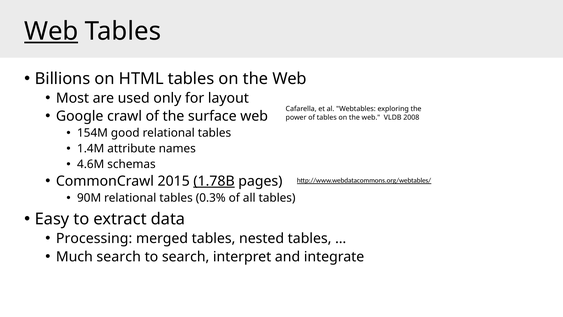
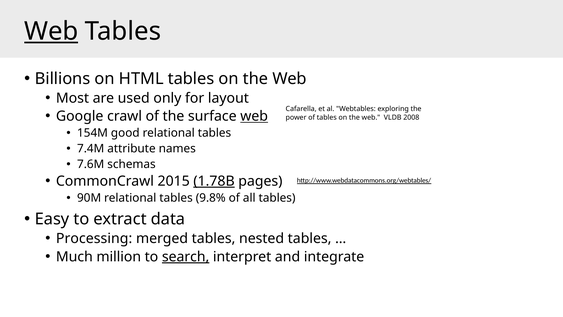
web underline: none -> present (254, 116)
1.4M: 1.4M -> 7.4M (91, 149)
4.6M: 4.6M -> 7.6M (91, 164)
0.3%: 0.3% -> 9.8% (211, 198)
Much search: search -> million (119, 256)
search underline: none -> present (186, 256)
